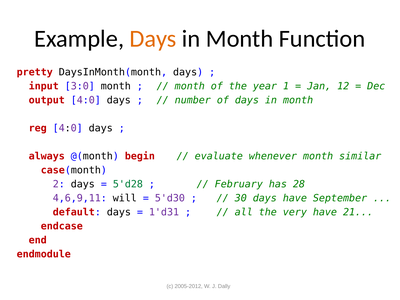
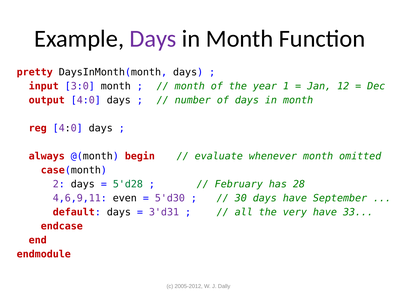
Days colour: orange -> purple (153, 39)
similar: similar -> omitted (360, 156)
will: will -> even (125, 198)
1'd31: 1'd31 -> 3'd31 (164, 212)
21: 21 -> 33 (358, 212)
